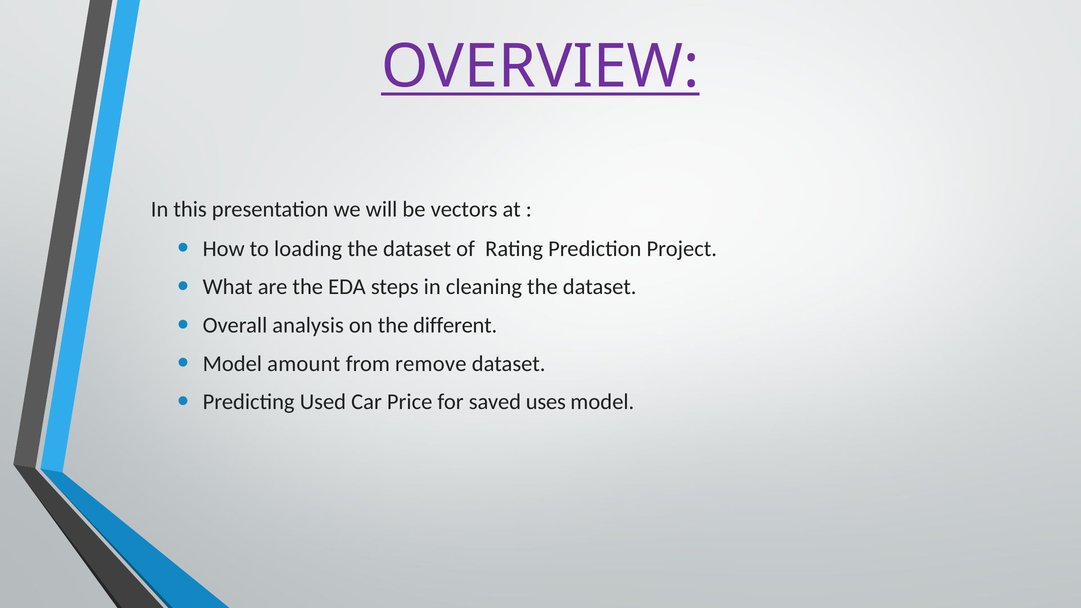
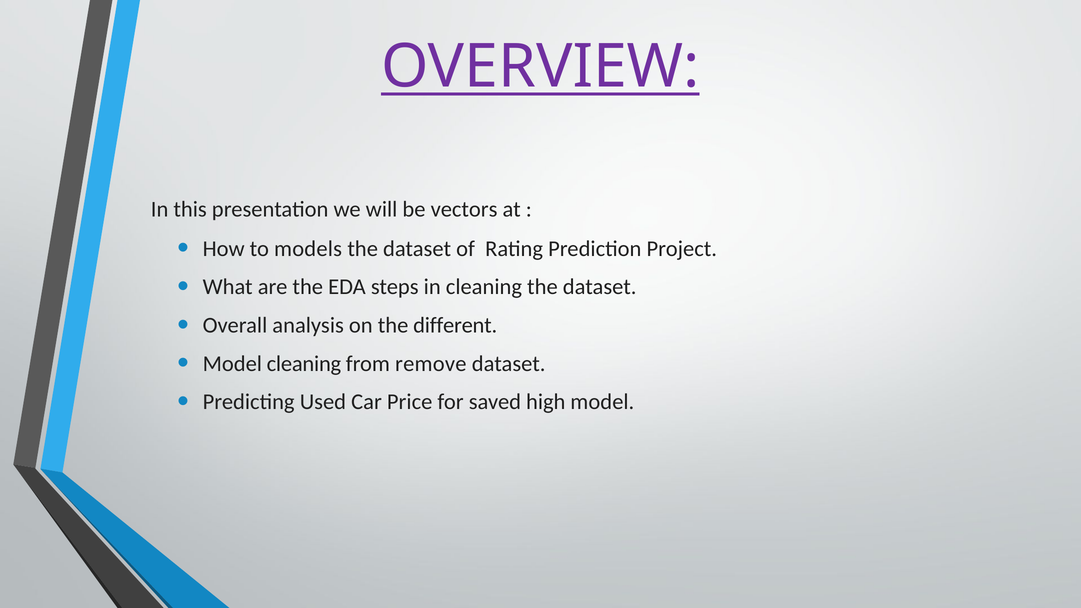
loading: loading -> models (308, 249)
Model amount: amount -> cleaning (304, 364)
uses: uses -> high (546, 402)
